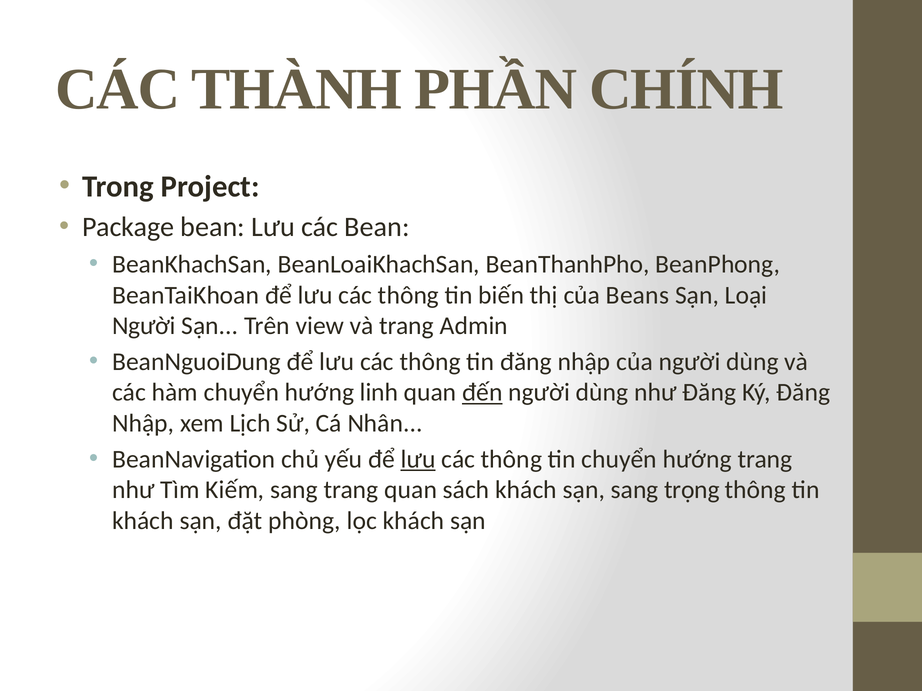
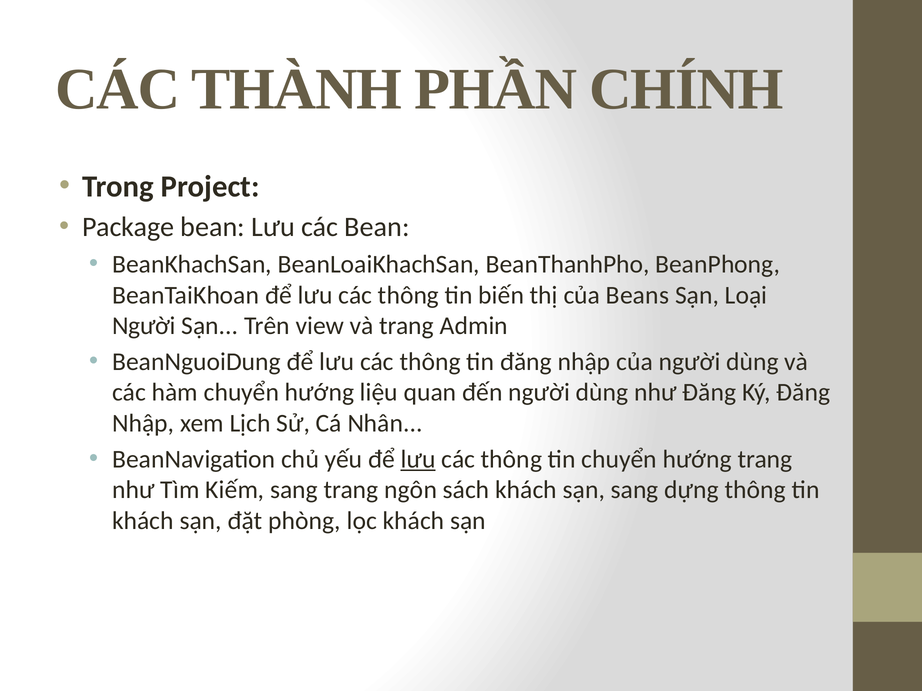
linh: linh -> liệu (379, 393)
đến underline: present -> none (482, 393)
trang quan: quan -> ngôn (411, 490)
trọng: trọng -> dựng (692, 490)
